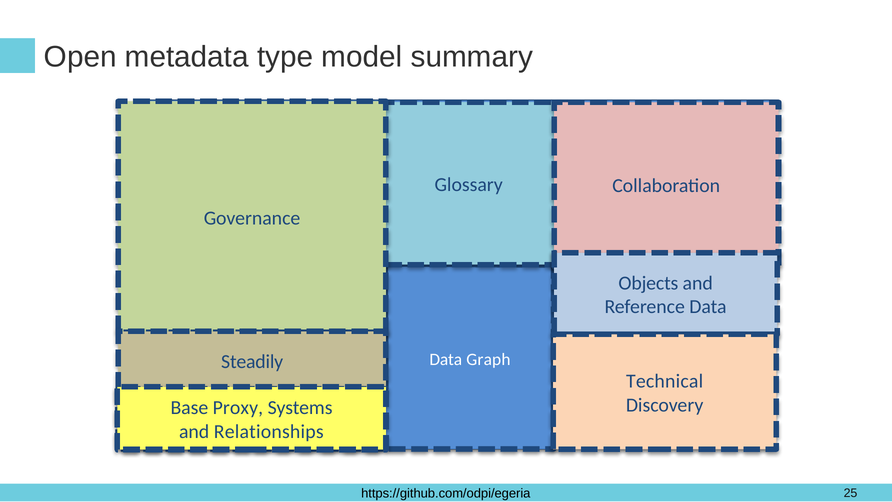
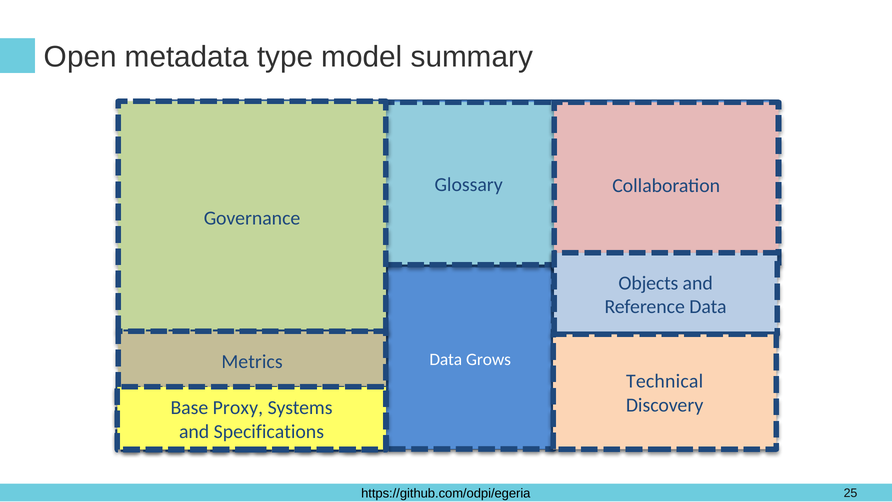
Steadily: Steadily -> Metrics (252, 361)
Graph: Graph -> Grows (489, 359)
Relationships: Relationships -> Specifications (269, 431)
